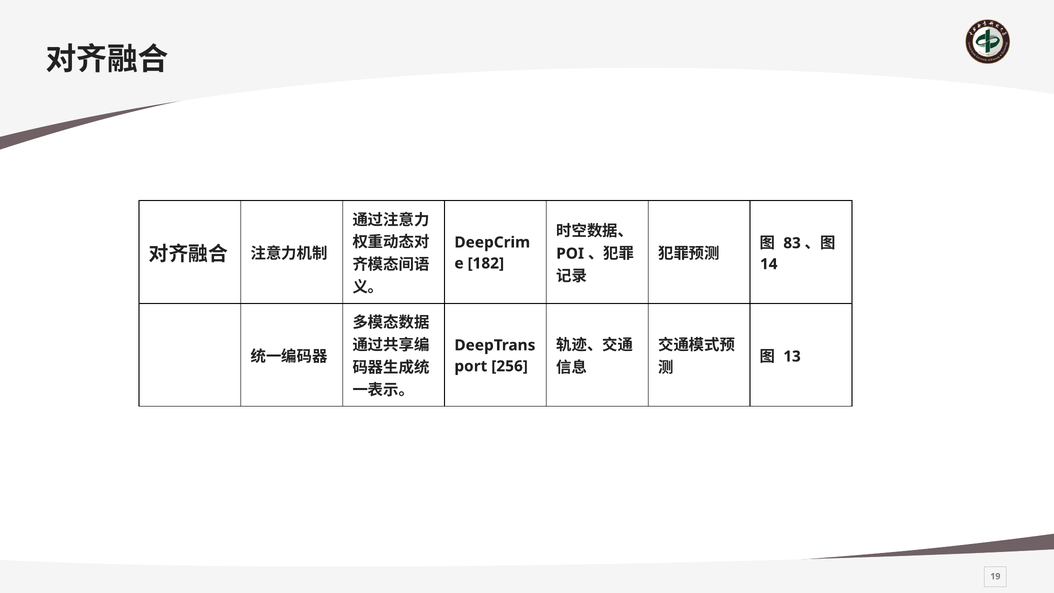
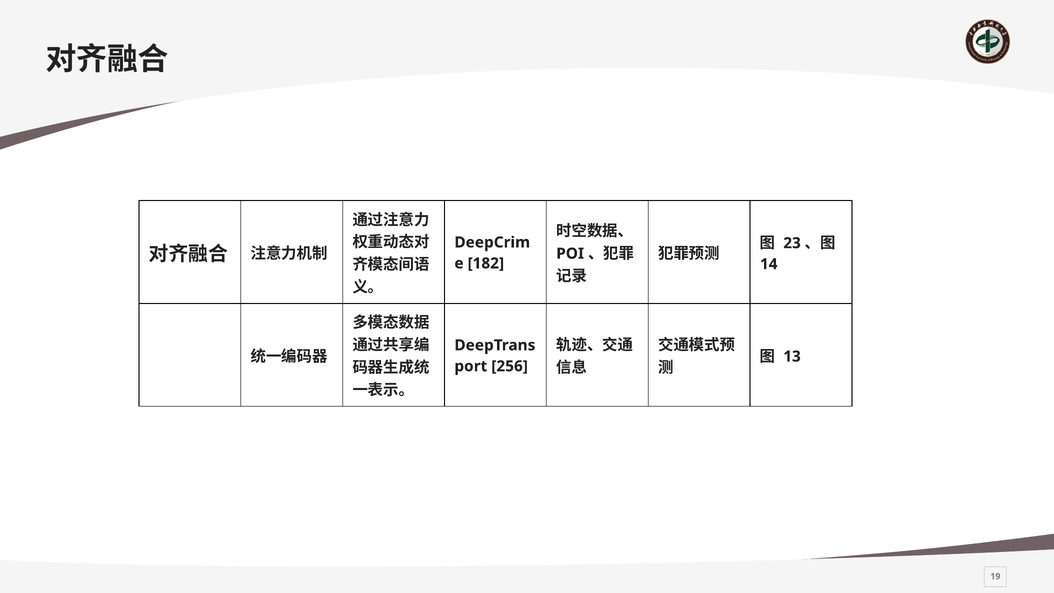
83: 83 -> 23 (792, 243)
